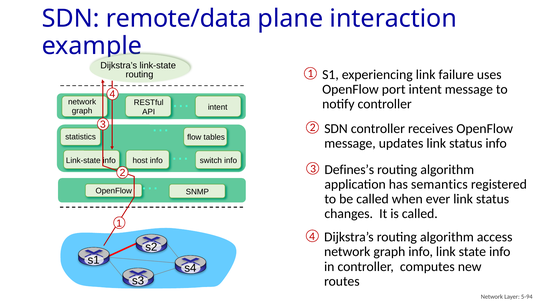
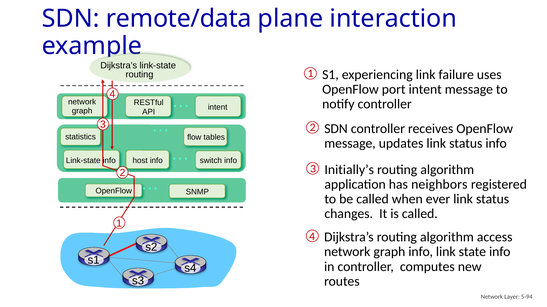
Defines’s: Defines’s -> Initially’s (349, 170)
semantics: semantics -> neighbors (439, 185)
